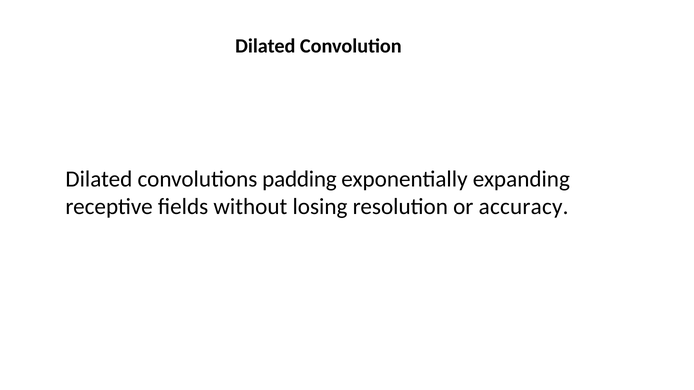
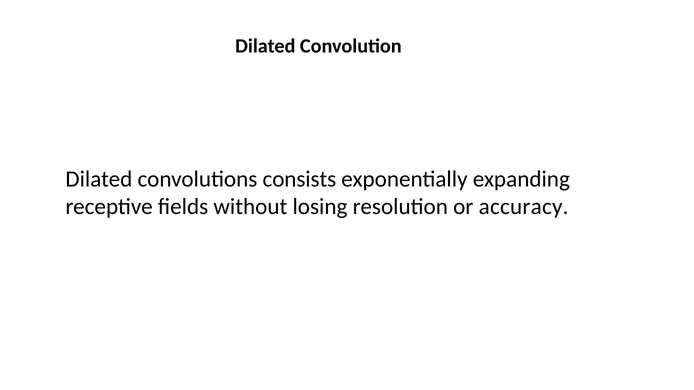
padding: padding -> consists (299, 179)
